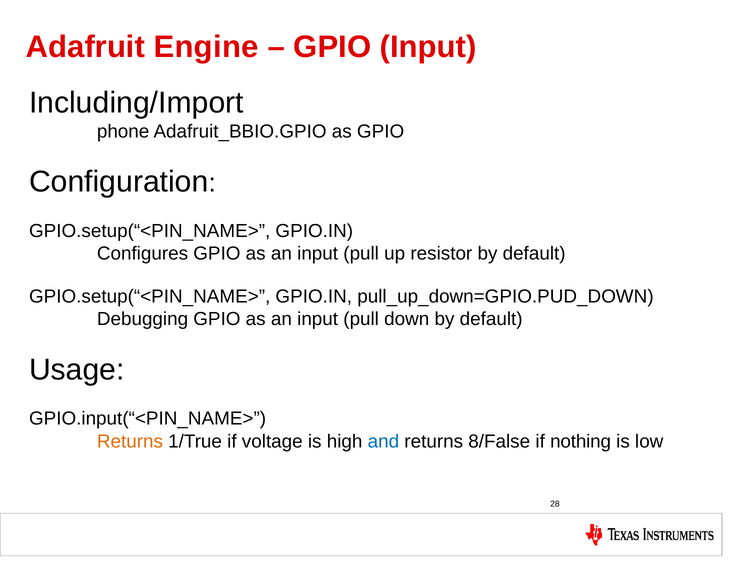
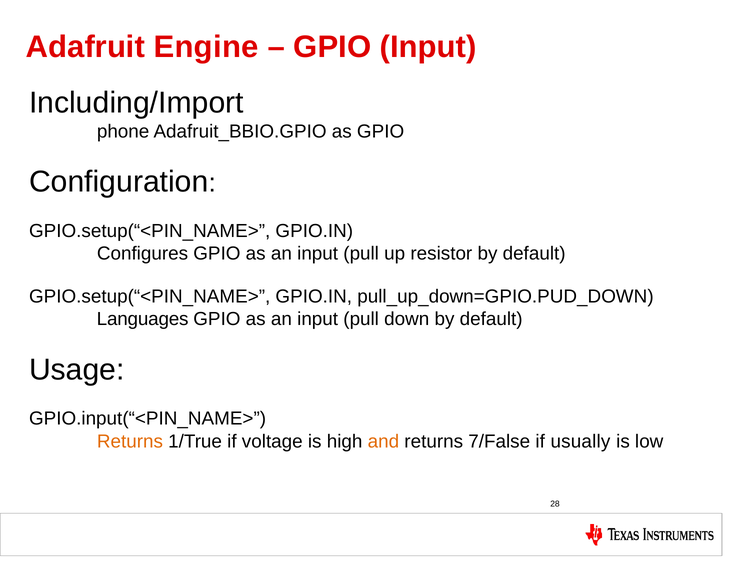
Debugging: Debugging -> Languages (143, 319)
and colour: blue -> orange (383, 441)
8/False: 8/False -> 7/False (499, 441)
nothing: nothing -> usually (580, 441)
